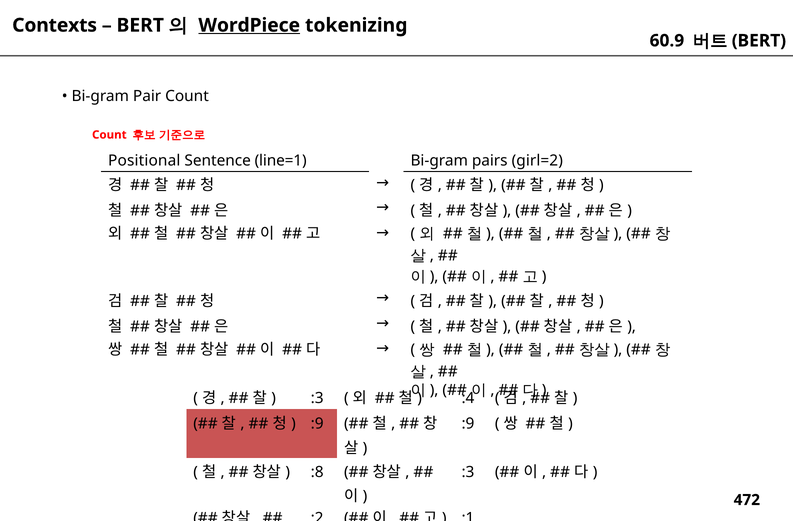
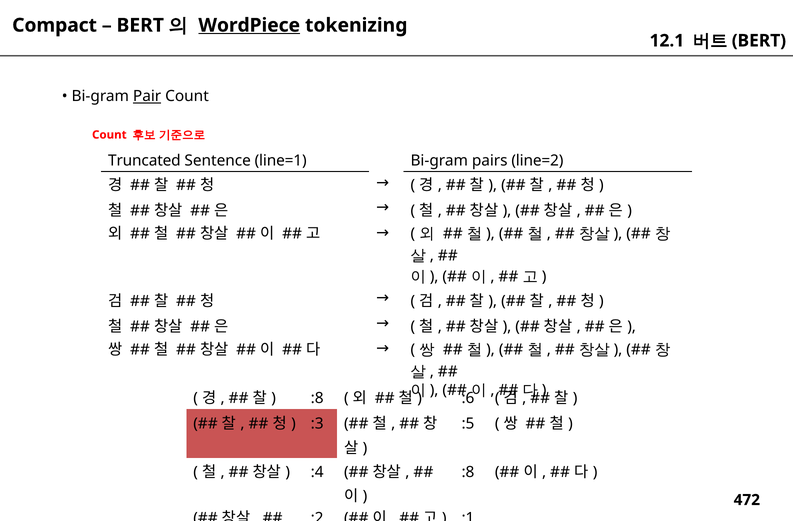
Contexts: Contexts -> Compact (55, 25)
60.9: 60.9 -> 12.1 (667, 41)
Pair underline: none -> present (147, 96)
Positional: Positional -> Truncated (144, 161)
girl=2: girl=2 -> line=2 (537, 161)
:3: :3 -> :8 (317, 398)
:4: :4 -> :6 (468, 398)
:9: :9 -> :3 (317, 424)
:9: :9 -> :5 (468, 424)
:8: :8 -> :4 (317, 472)
:3: :3 -> :8 (468, 472)
